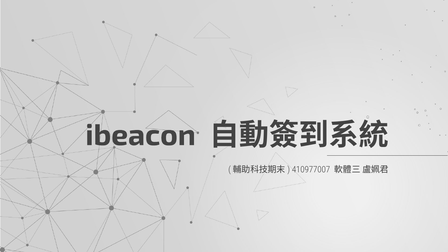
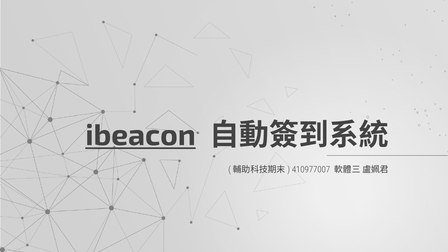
ibeacon underline: none -> present (141, 135)
